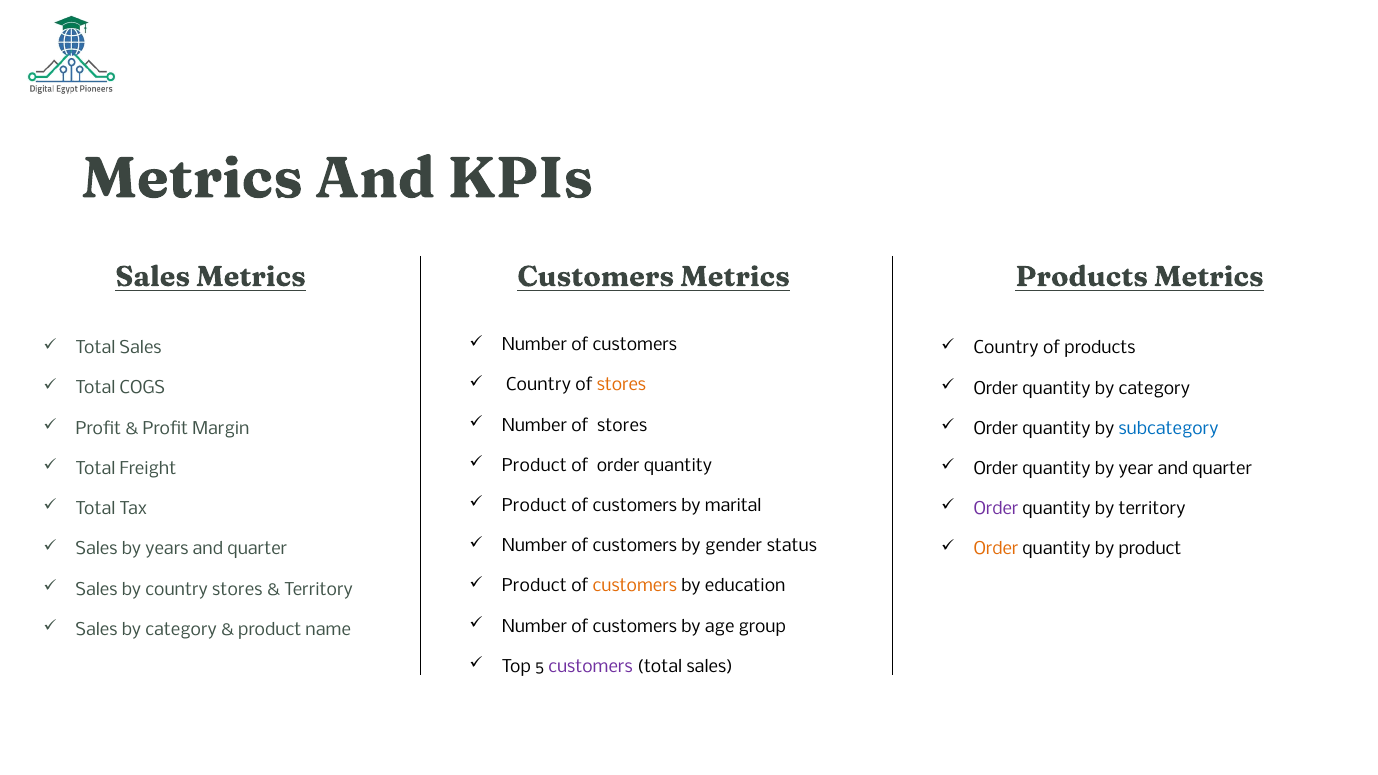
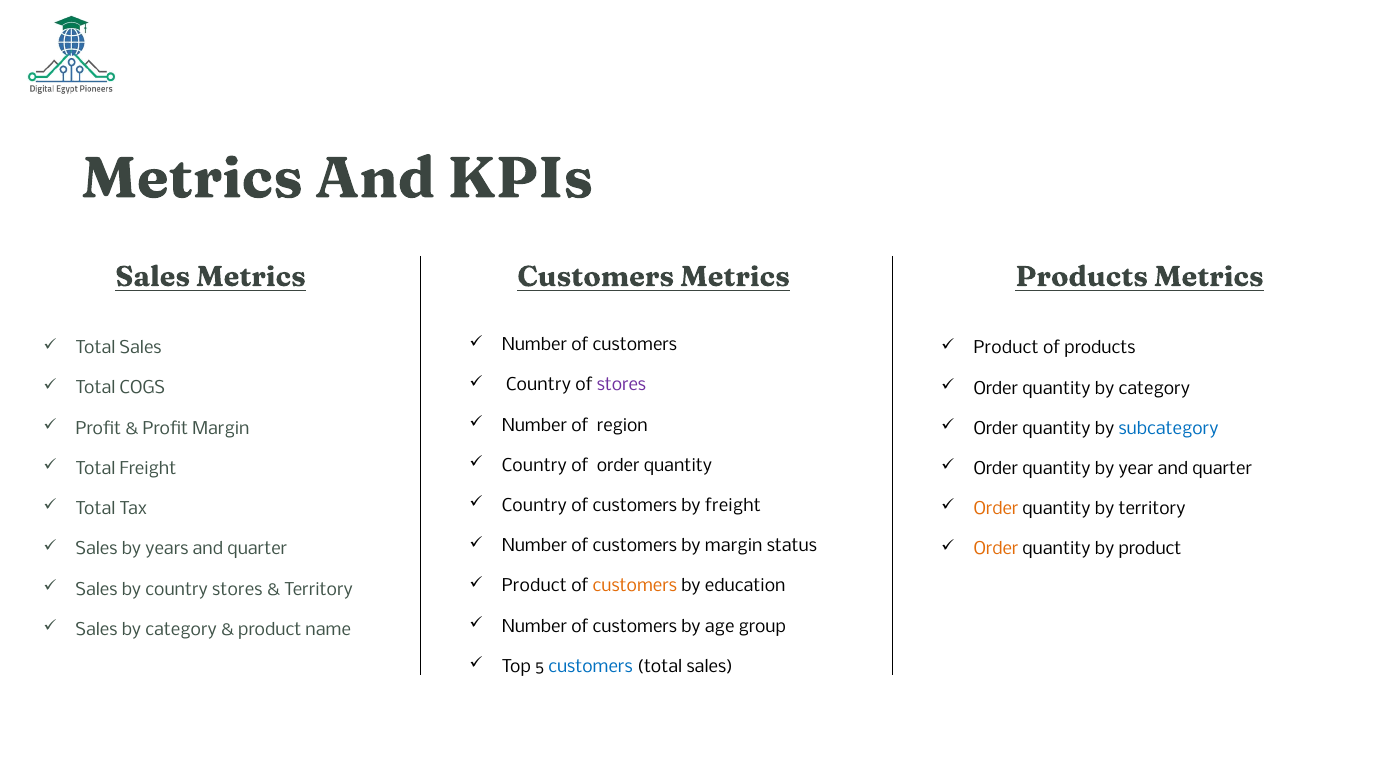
Country: Country -> Product (1006, 348)
stores colour: orange -> purple (621, 385)
Number of stores: stores -> region (622, 426)
Product: Product -> Country (534, 466)
Product: Product -> Country (534, 506)
by marital: marital -> freight (733, 506)
Order colour: purple -> orange (996, 509)
by gender: gender -> margin (734, 546)
customers colour: purple -> blue (590, 667)
